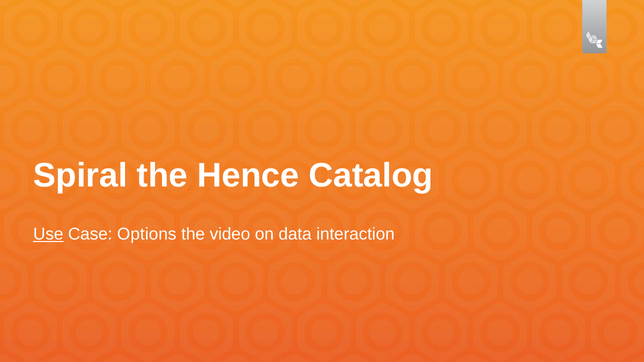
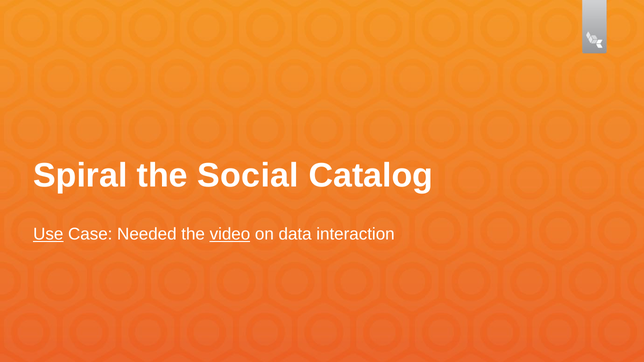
Hence: Hence -> Social (248, 175)
Options: Options -> Needed (147, 234)
video underline: none -> present (230, 234)
